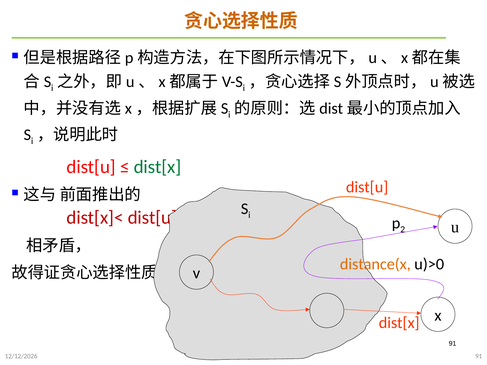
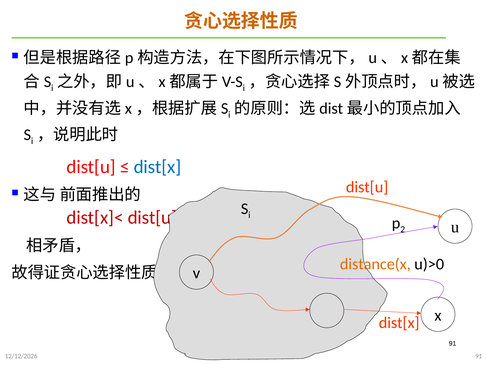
dist[x colour: green -> blue (157, 167)
